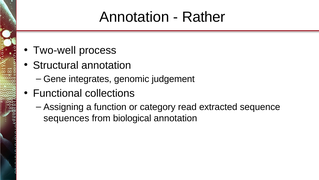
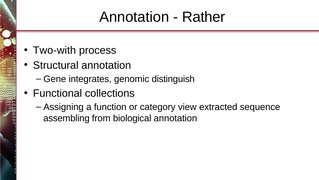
Two-well: Two-well -> Two-with (54, 50)
judgement: judgement -> distinguish (173, 79)
read: read -> view (187, 107)
sequences: sequences -> assembling (66, 118)
